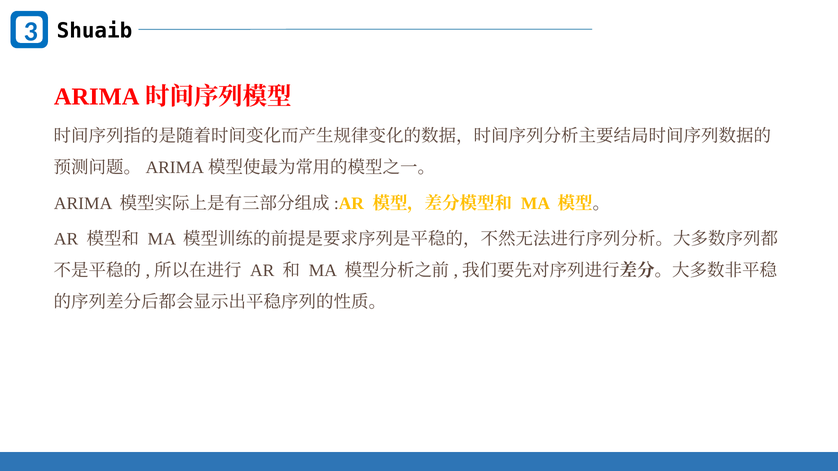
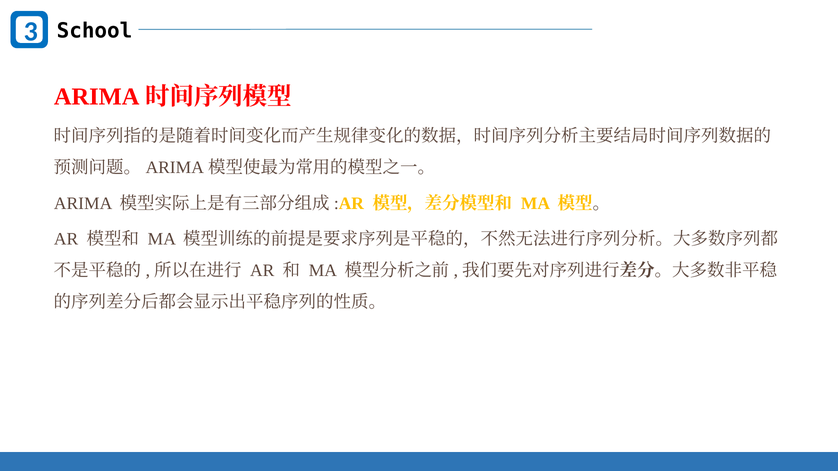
Shuaib: Shuaib -> School (94, 31)
